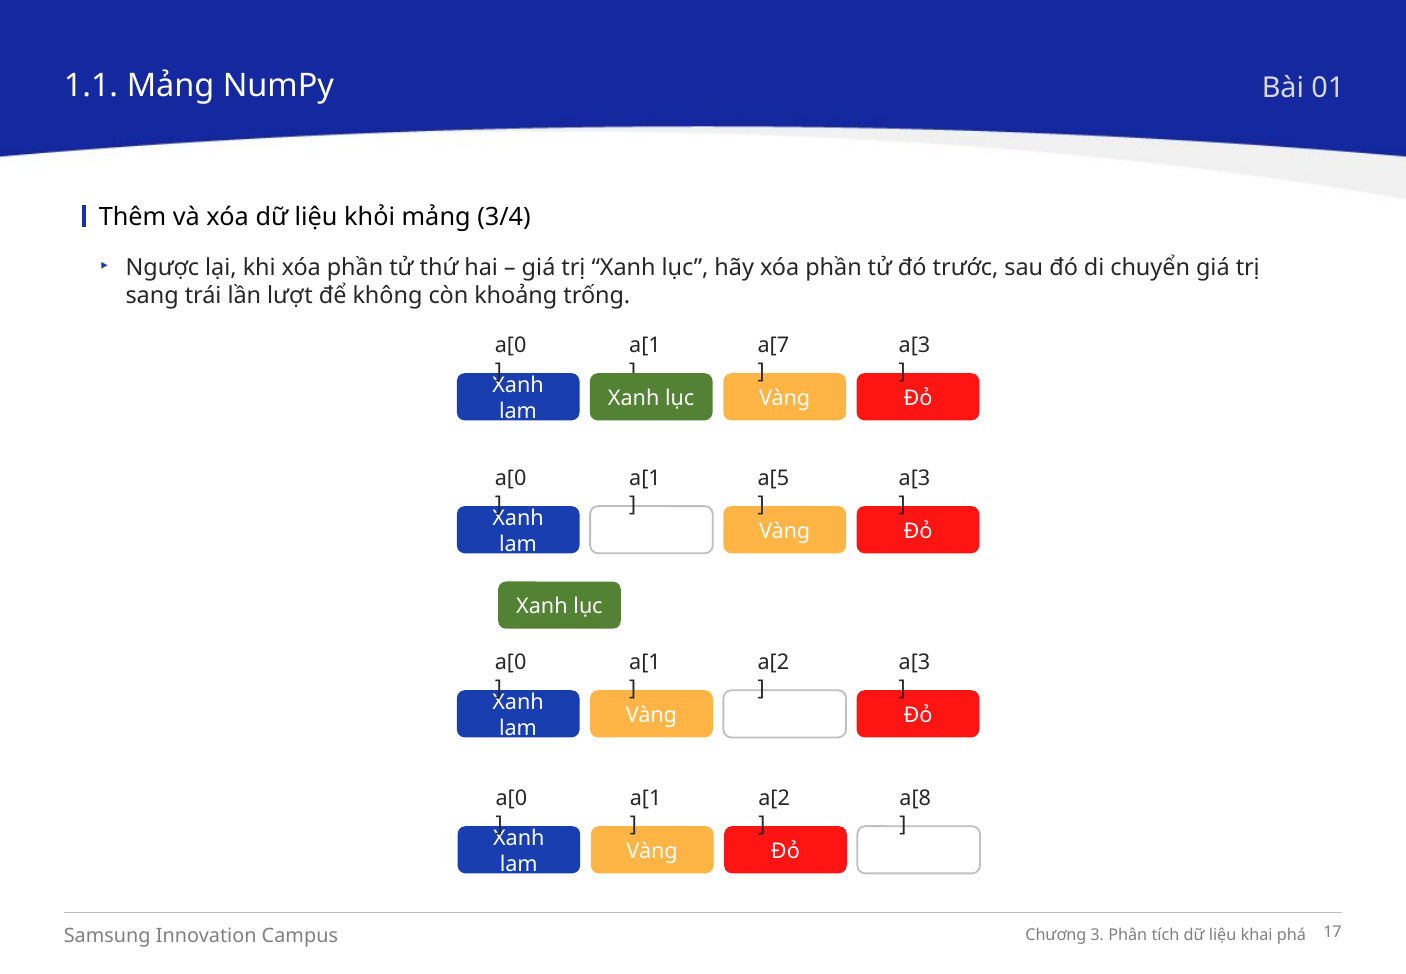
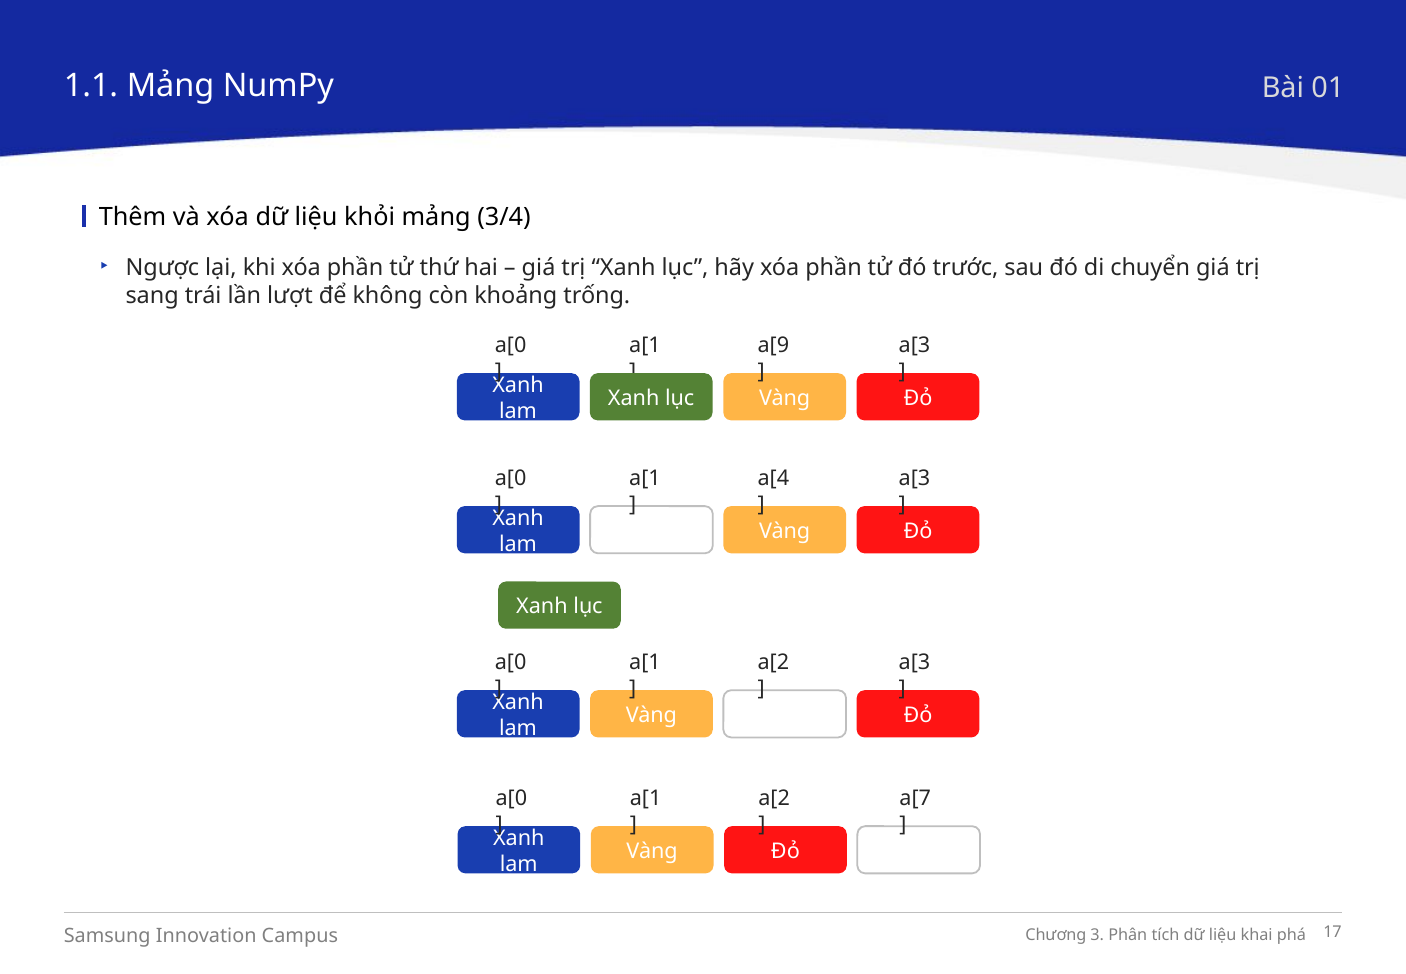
a[7: a[7 -> a[9 (773, 346)
a[5: a[5 -> a[4 (773, 479)
a[8: a[8 -> a[7 (915, 798)
